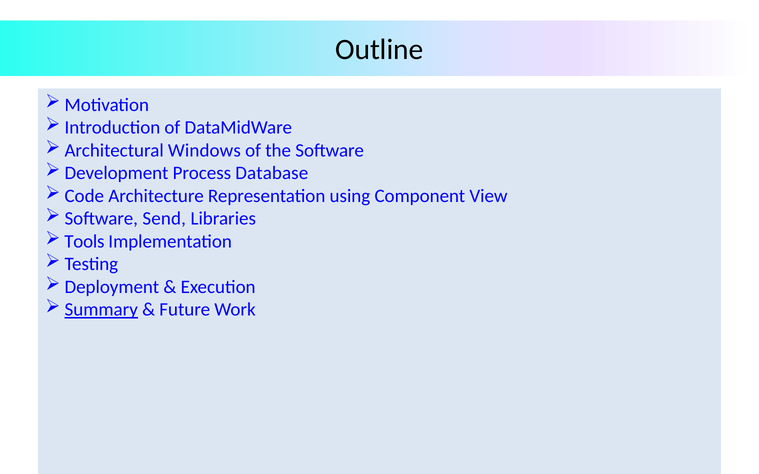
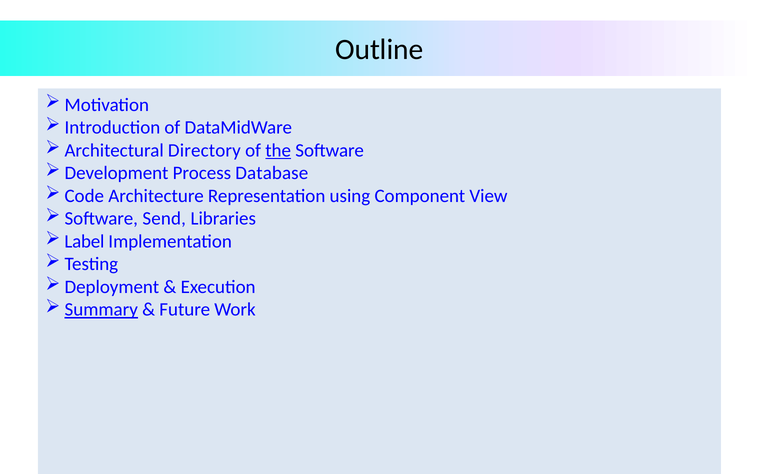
Windows: Windows -> Directory (204, 150)
the underline: none -> present (278, 150)
Tools: Tools -> Label (84, 242)
